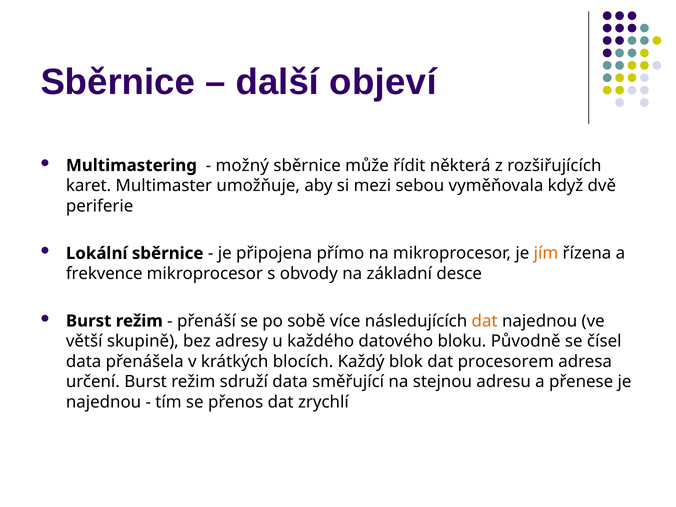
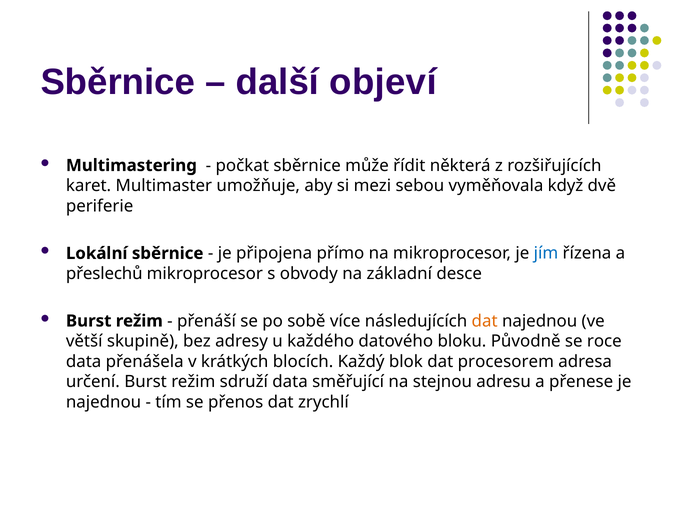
možný: možný -> počkat (242, 165)
jím colour: orange -> blue (546, 253)
frekvence: frekvence -> přeslechů (104, 274)
čísel: čísel -> roce (604, 341)
